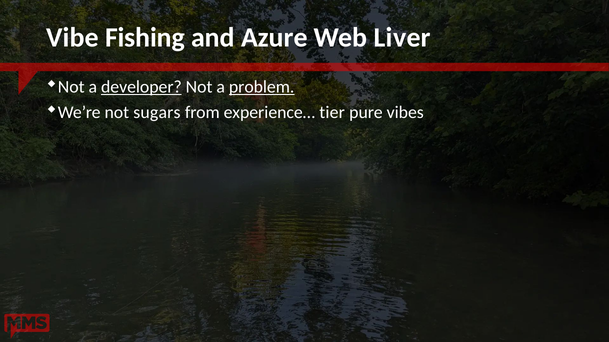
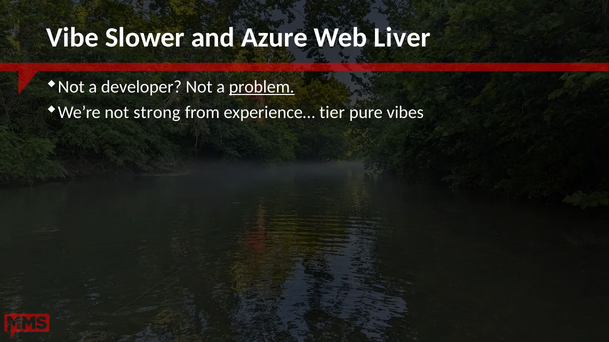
Fishing: Fishing -> Slower (145, 38)
developer underline: present -> none (141, 87)
sugars: sugars -> strong (157, 113)
